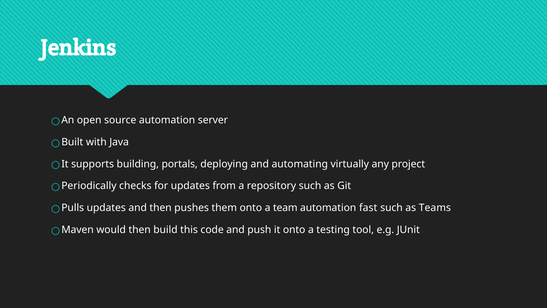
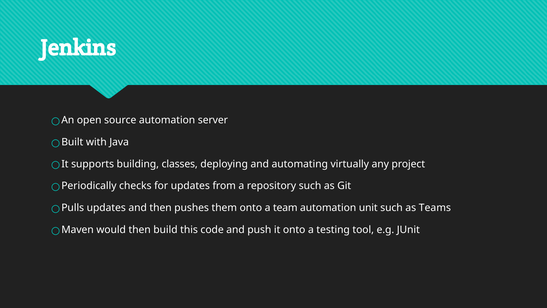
portals: portals -> classes (180, 164)
fast: fast -> unit (368, 208)
